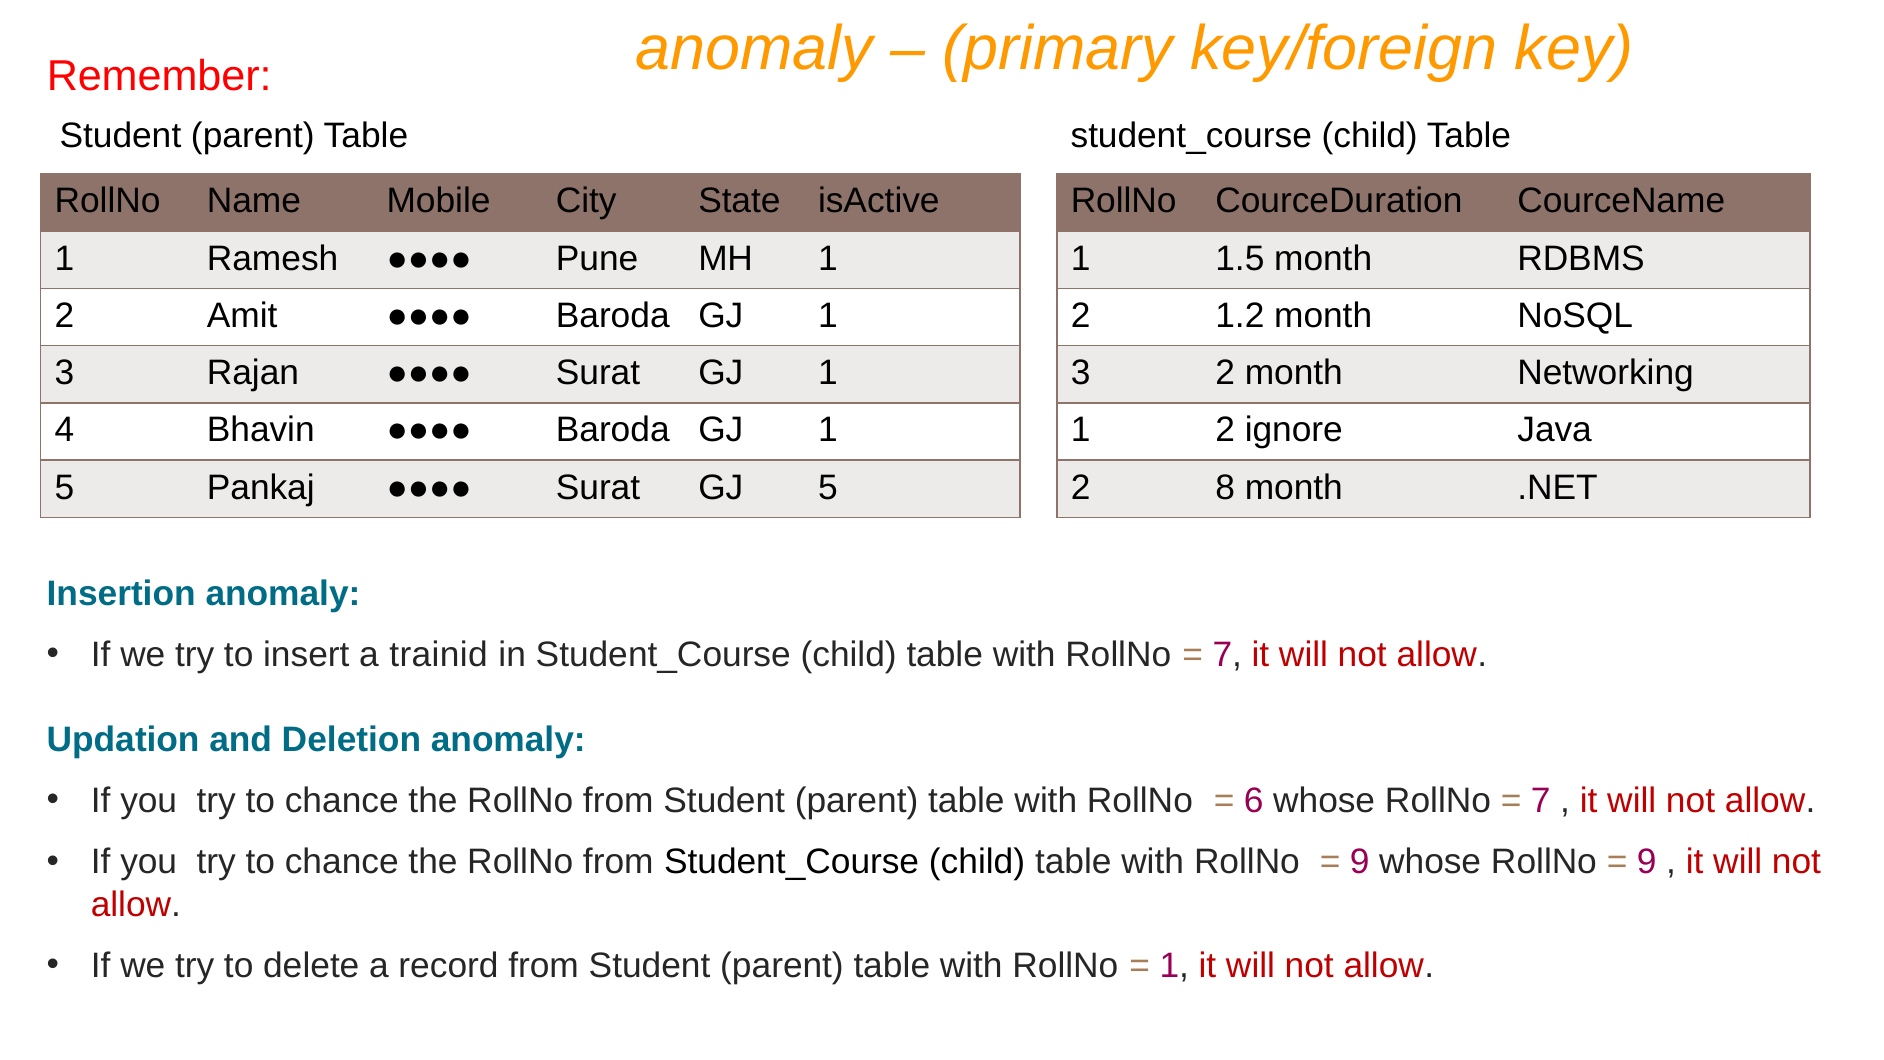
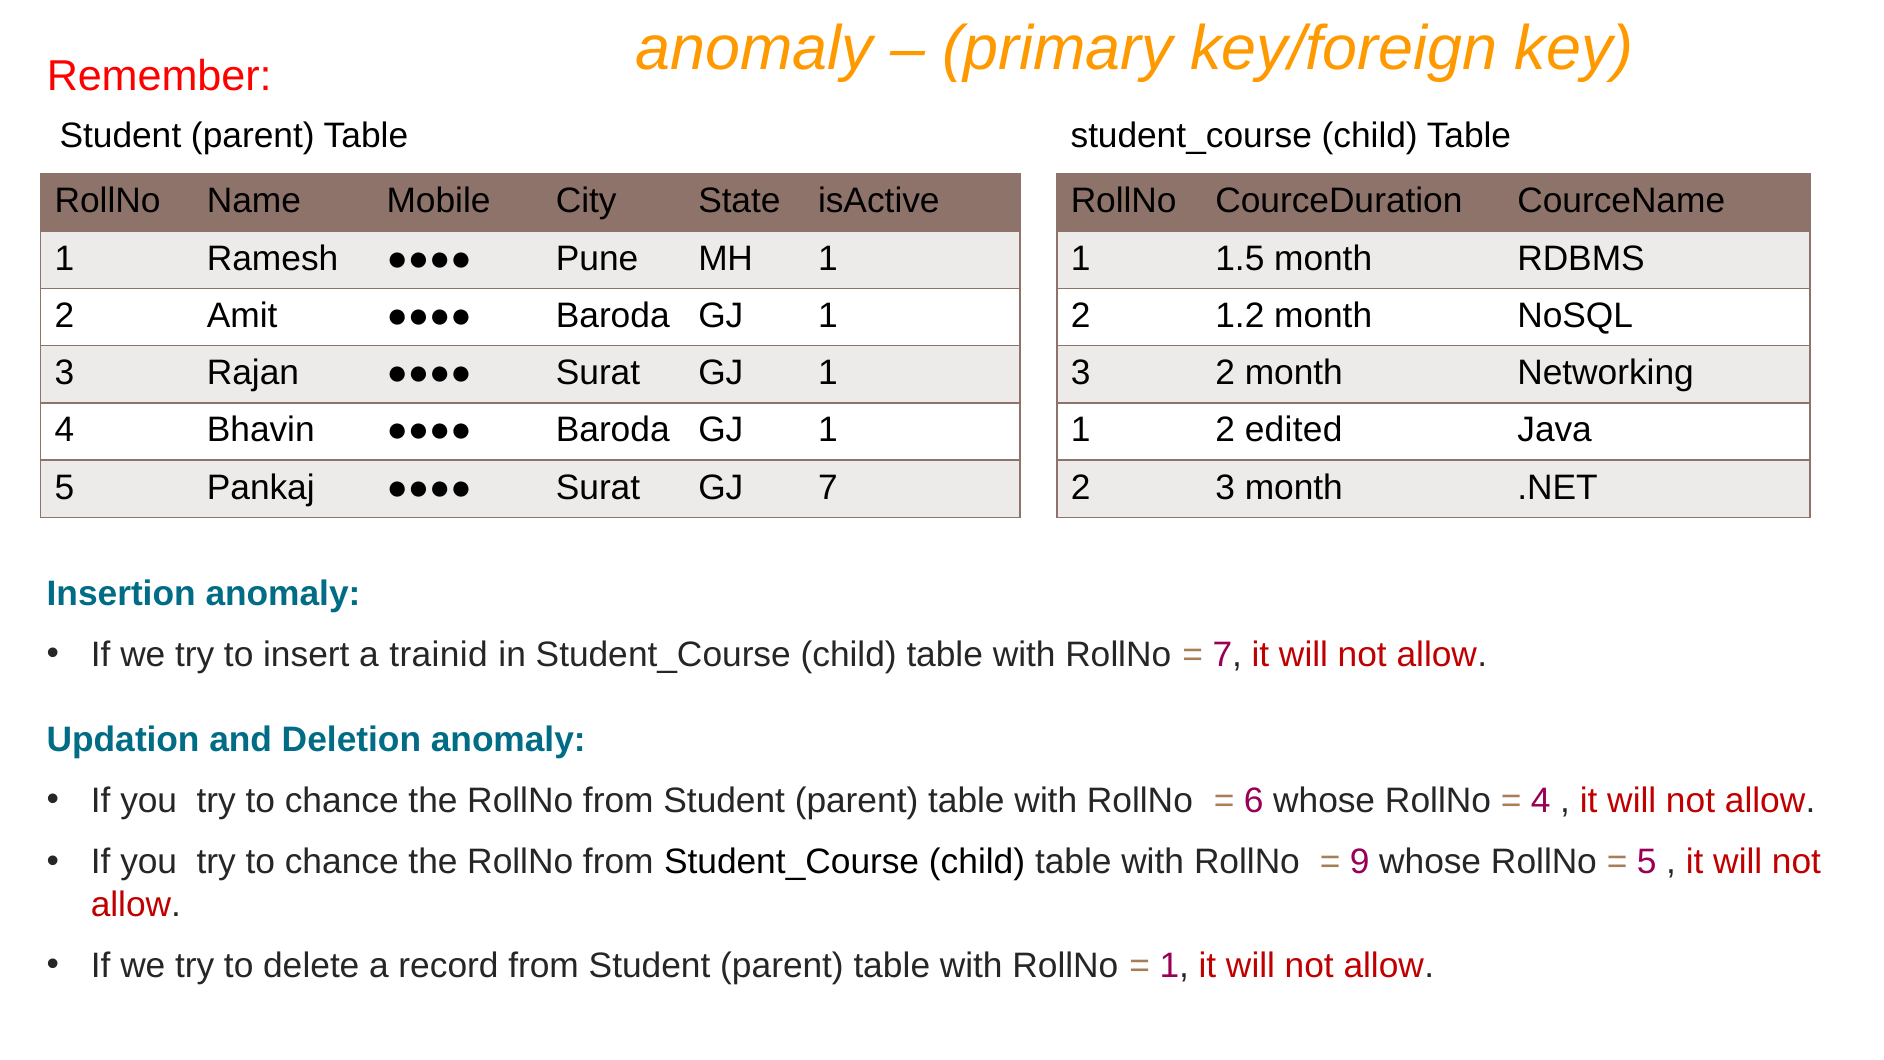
ignore: ignore -> edited (1294, 430)
GJ 5: 5 -> 7 (828, 487)
2 8: 8 -> 3 (1225, 487)
7: 7 -> 4 (1541, 801)
9: 9 -> 5 (1647, 862)
